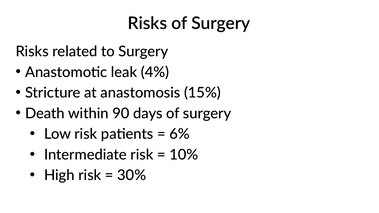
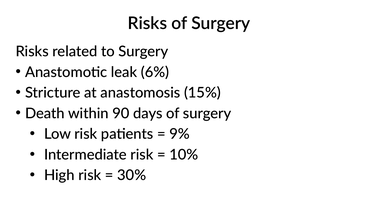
4%: 4% -> 6% (155, 72)
6%: 6% -> 9% (179, 134)
